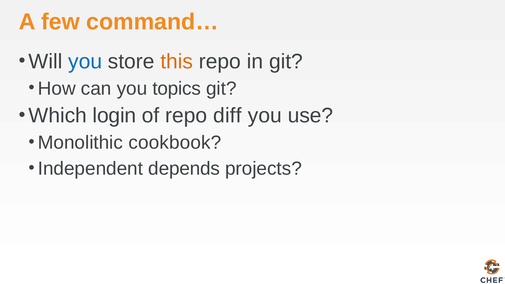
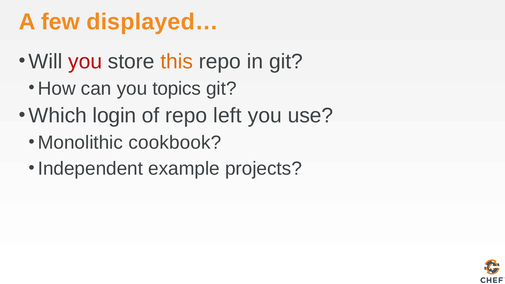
command…: command… -> displayed… (152, 22)
you colour: blue -> red (85, 61)
diff: diff -> left (227, 116)
depends: depends -> example (184, 169)
